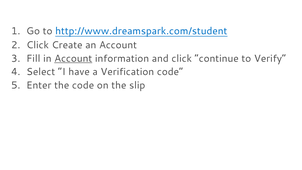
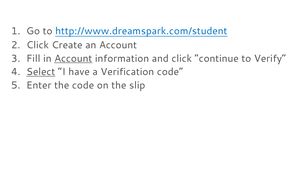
Select underline: none -> present (41, 72)
